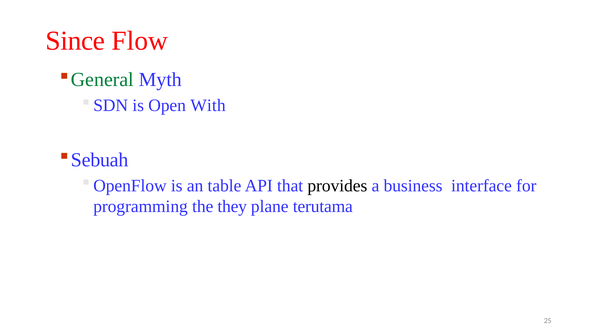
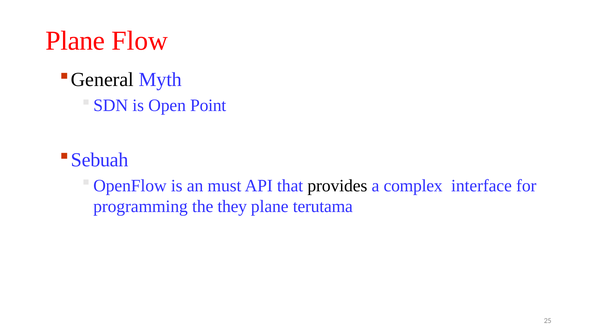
Since: Since -> Plane (75, 41)
General colour: green -> black (102, 80)
With: With -> Point (208, 105)
table: table -> must (224, 186)
business: business -> complex (413, 186)
